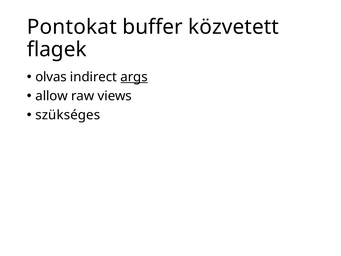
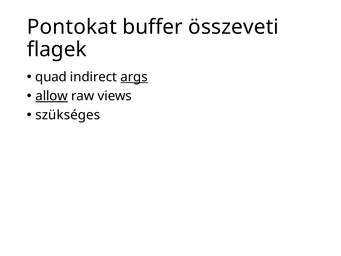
közvetett: közvetett -> összeveti (234, 27)
olvas: olvas -> quad (51, 77)
allow underline: none -> present (52, 96)
